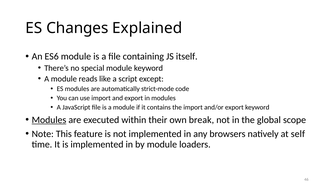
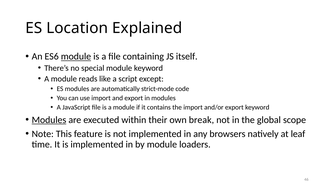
Changes: Changes -> Location (77, 28)
module underline: none -> present (76, 56)
self: self -> leaf (298, 134)
